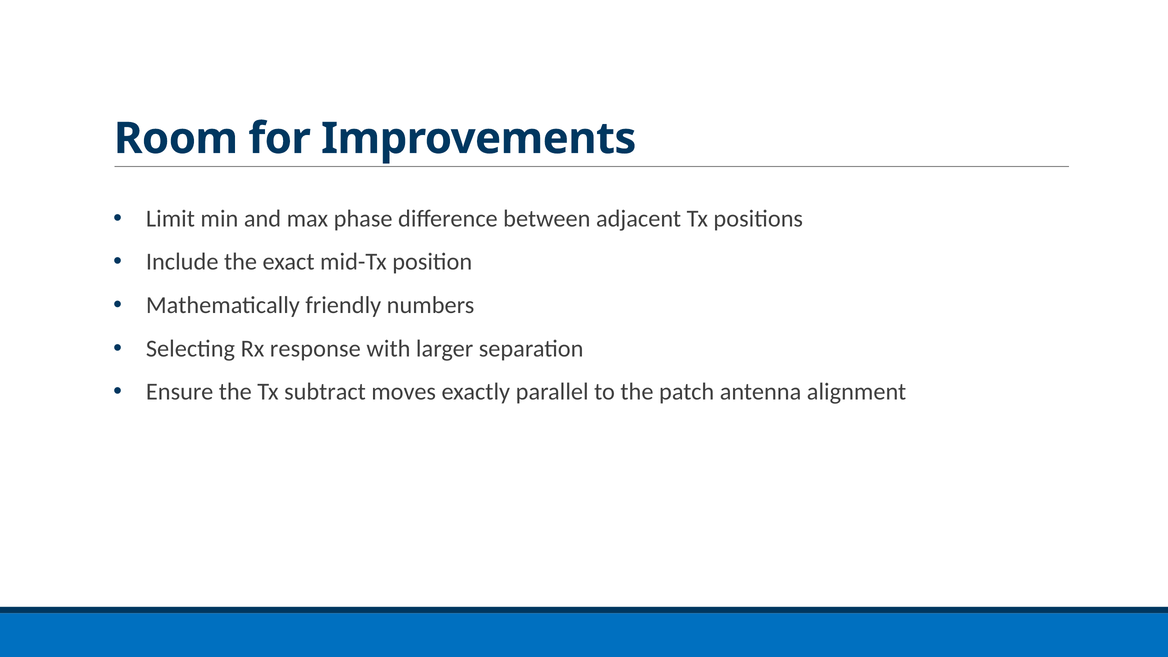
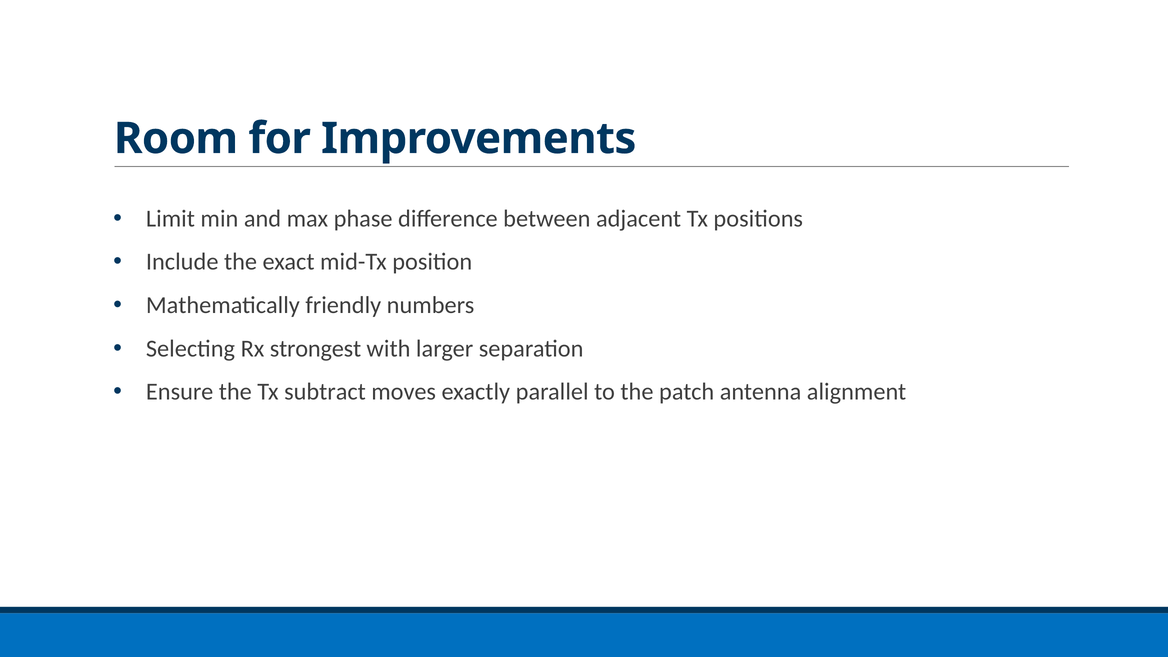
response: response -> strongest (316, 349)
